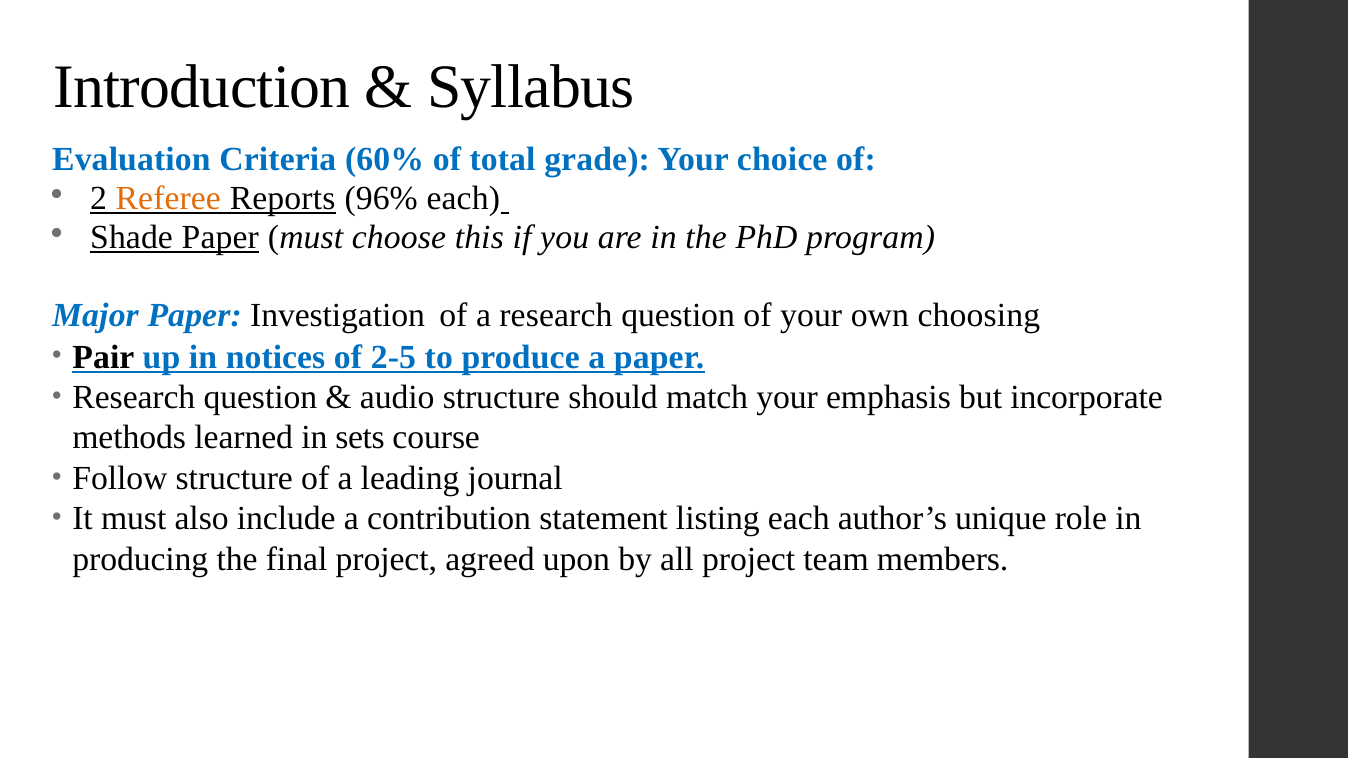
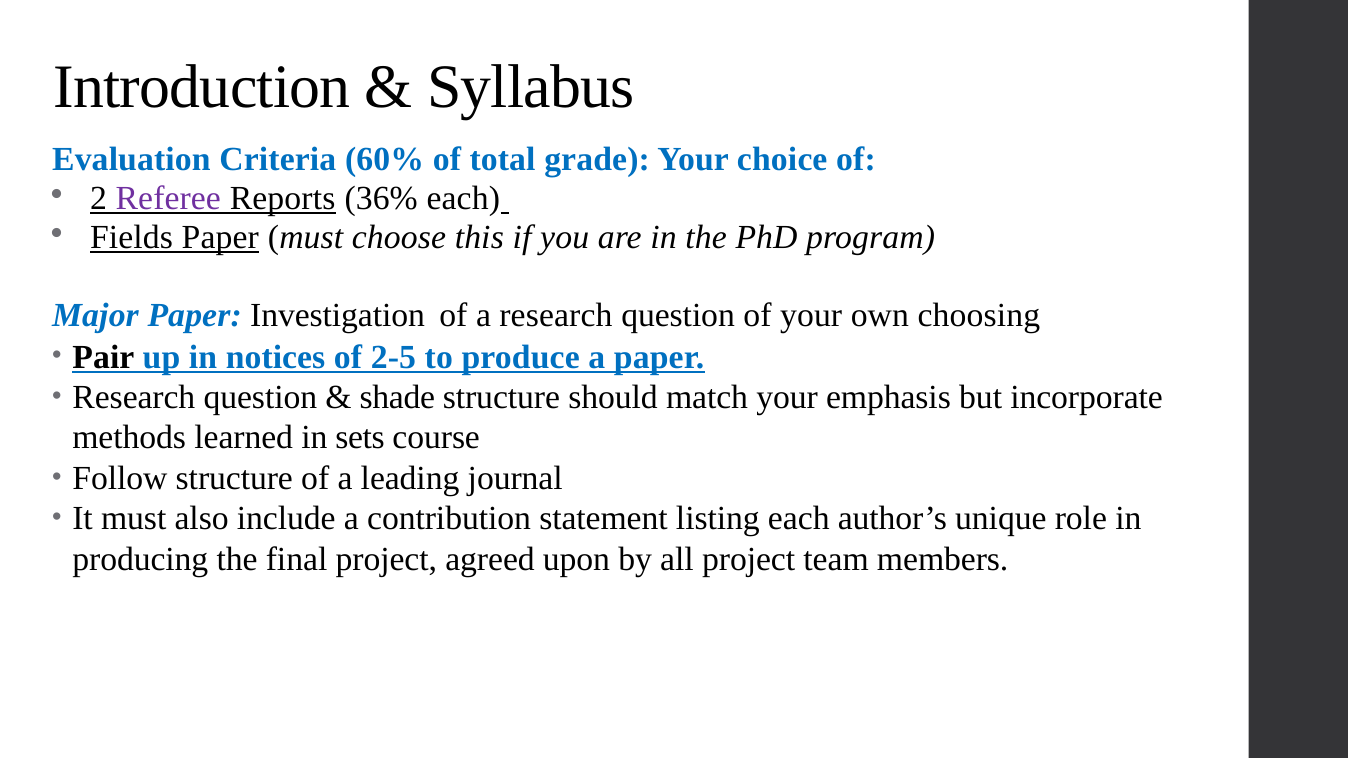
Referee colour: orange -> purple (168, 199)
96%: 96% -> 36% (381, 199)
Shade: Shade -> Fields (132, 238)
audio: audio -> shade (397, 397)
